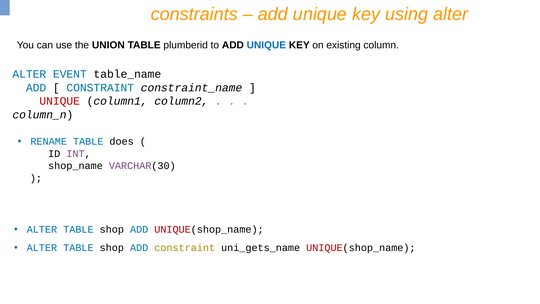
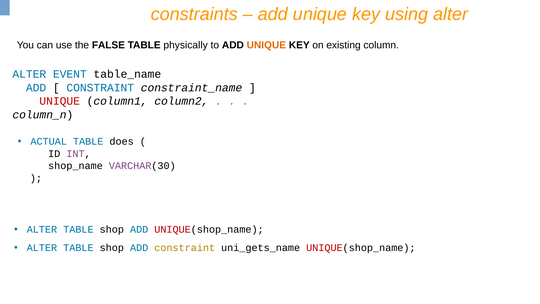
UNION: UNION -> FALSE (108, 45)
plumberid: plumberid -> physically (186, 45)
UNIQUE colour: blue -> orange (266, 45)
RENAME: RENAME -> ACTUAL (49, 142)
